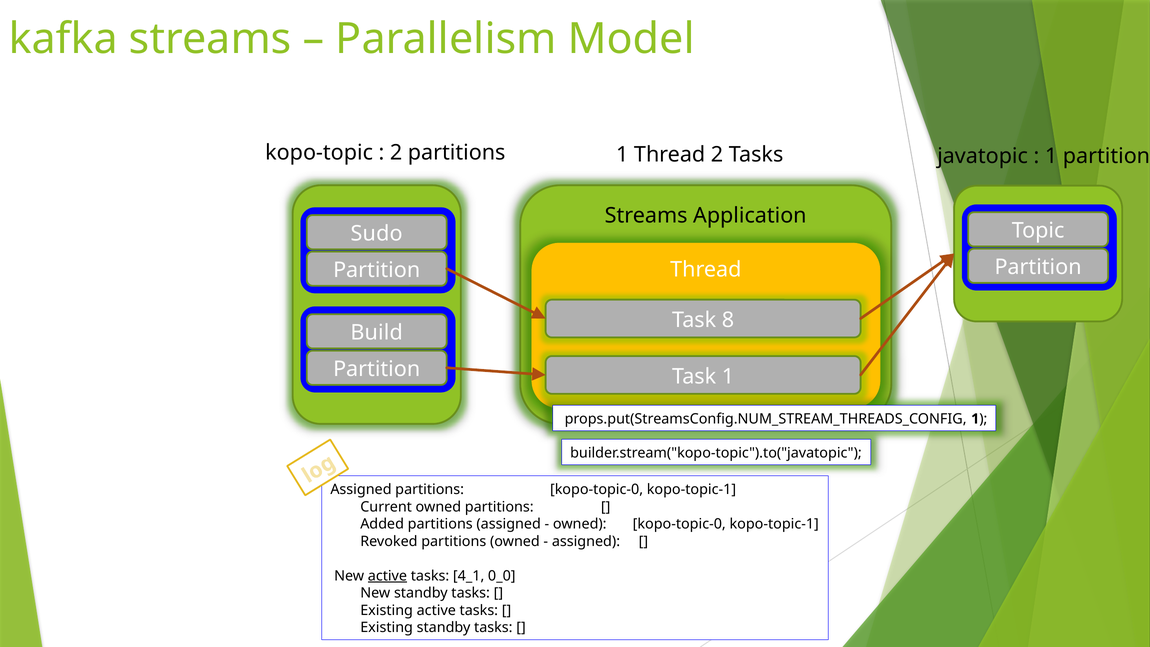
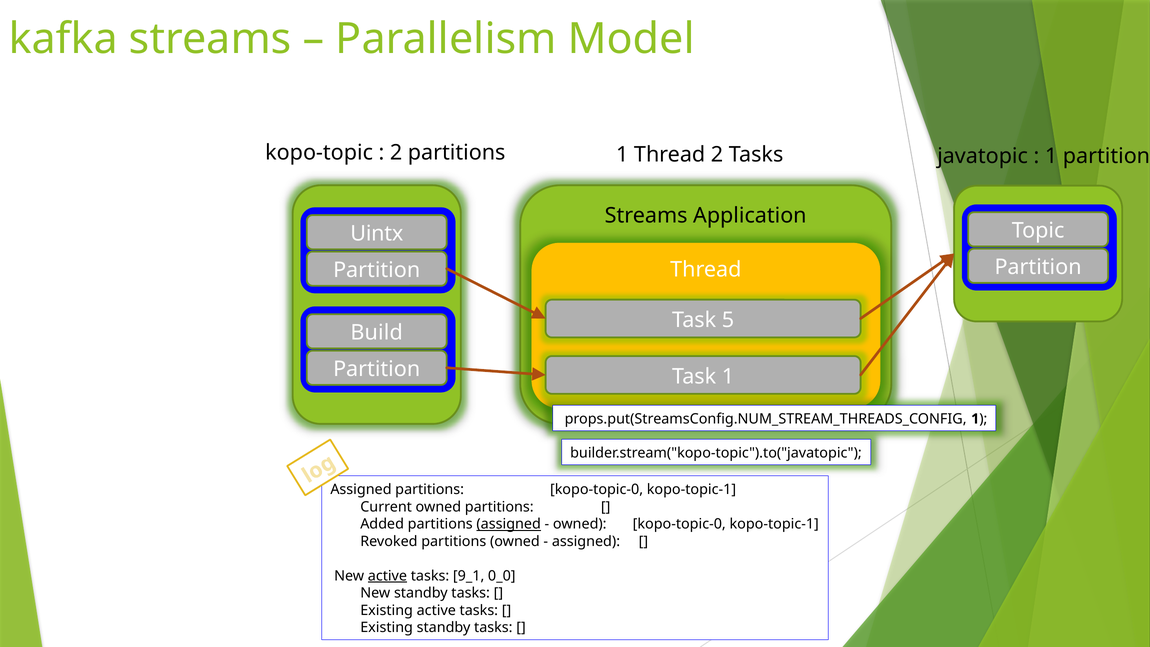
Sudo: Sudo -> Uintx (377, 234)
8: 8 -> 5 (728, 320)
assigned underline: none -> present (509, 524)
4_1: 4_1 -> 9_1 (469, 576)
